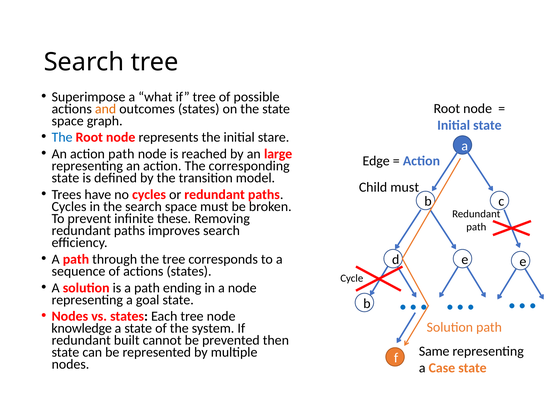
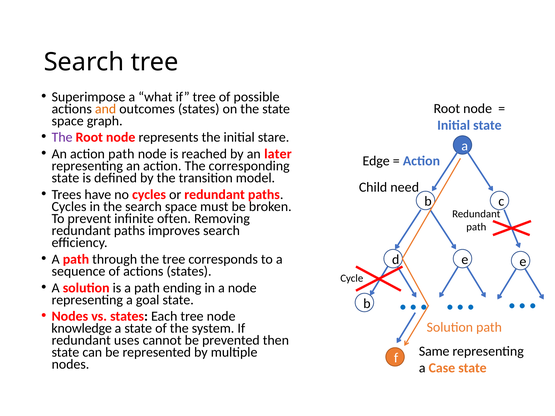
The colour: blue -> purple (62, 137)
large: large -> later (278, 154)
Child must: must -> need (405, 187)
these: these -> often (174, 219)
built: built -> uses (127, 341)
